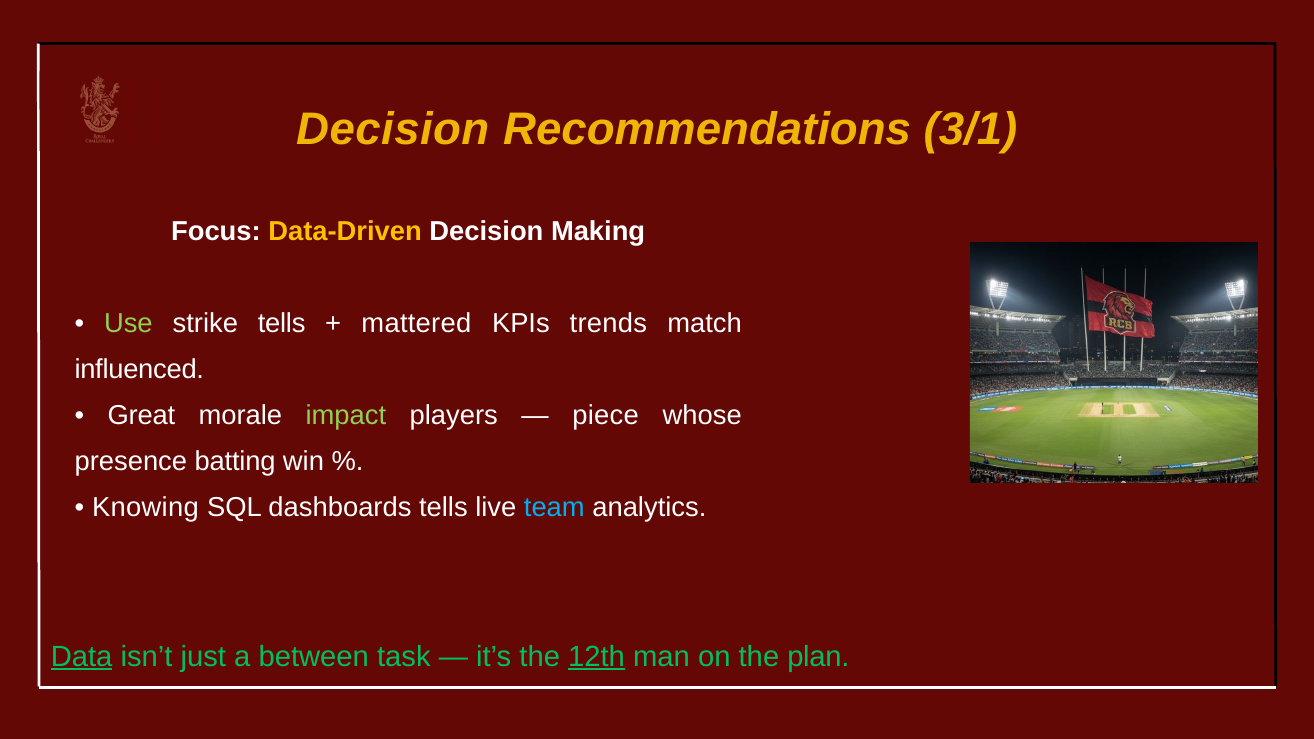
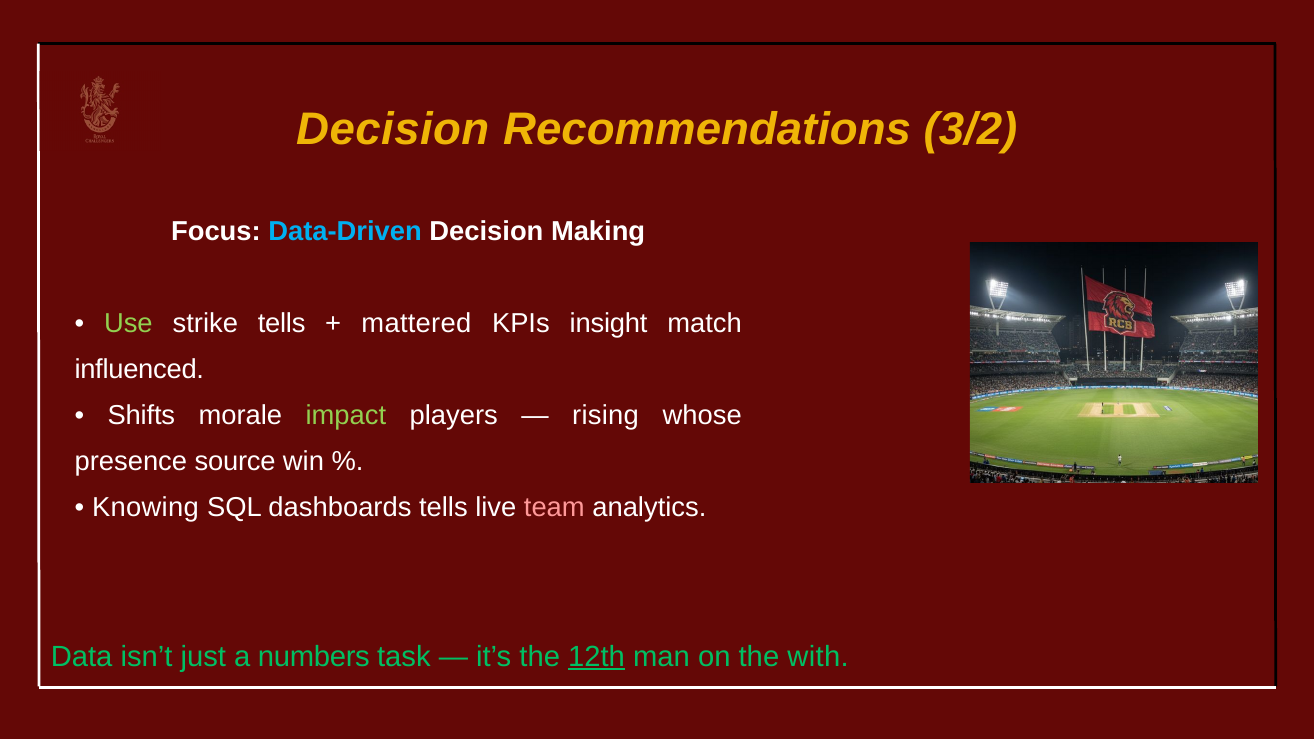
3/1: 3/1 -> 3/2 (971, 129)
Data-Driven colour: yellow -> light blue (345, 232)
trends: trends -> insight (609, 324)
Great: Great -> Shifts (141, 416)
piece: piece -> rising (606, 416)
batting: batting -> source (235, 462)
team colour: light blue -> pink (554, 508)
Data underline: present -> none (82, 657)
between: between -> numbers (314, 657)
plan: plan -> with (818, 657)
